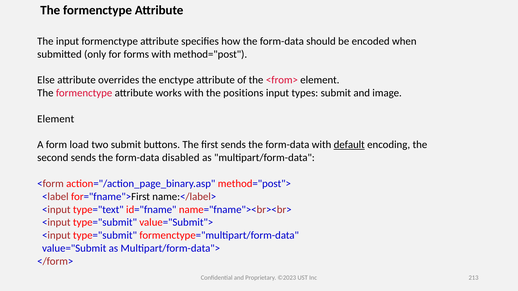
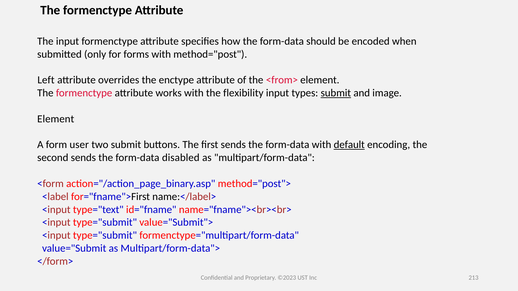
Else: Else -> Left (46, 80)
positions: positions -> flexibility (243, 93)
submit underline: none -> present (336, 93)
load: load -> user (79, 145)
